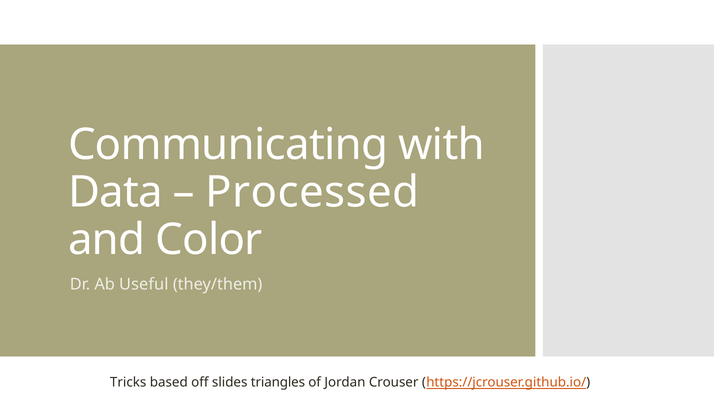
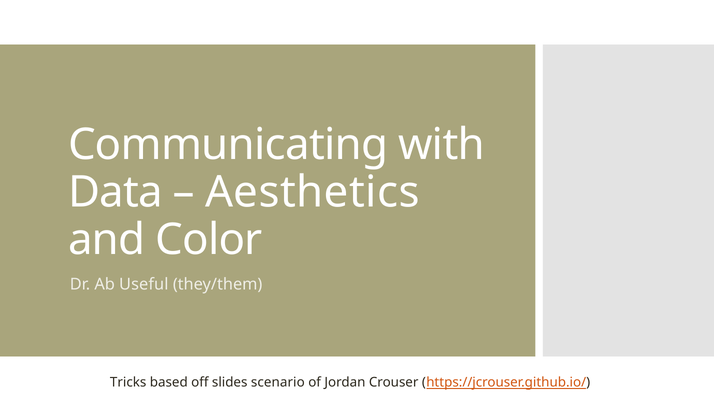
Processed: Processed -> Aesthetics (312, 193)
triangles: triangles -> scenario (278, 383)
